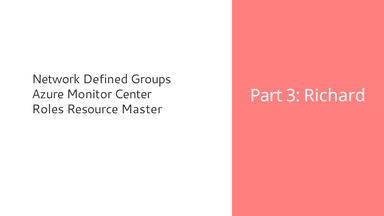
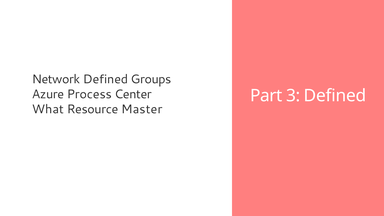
Monitor: Monitor -> Process (89, 94)
3 Richard: Richard -> Defined (335, 96)
Roles: Roles -> What (48, 109)
